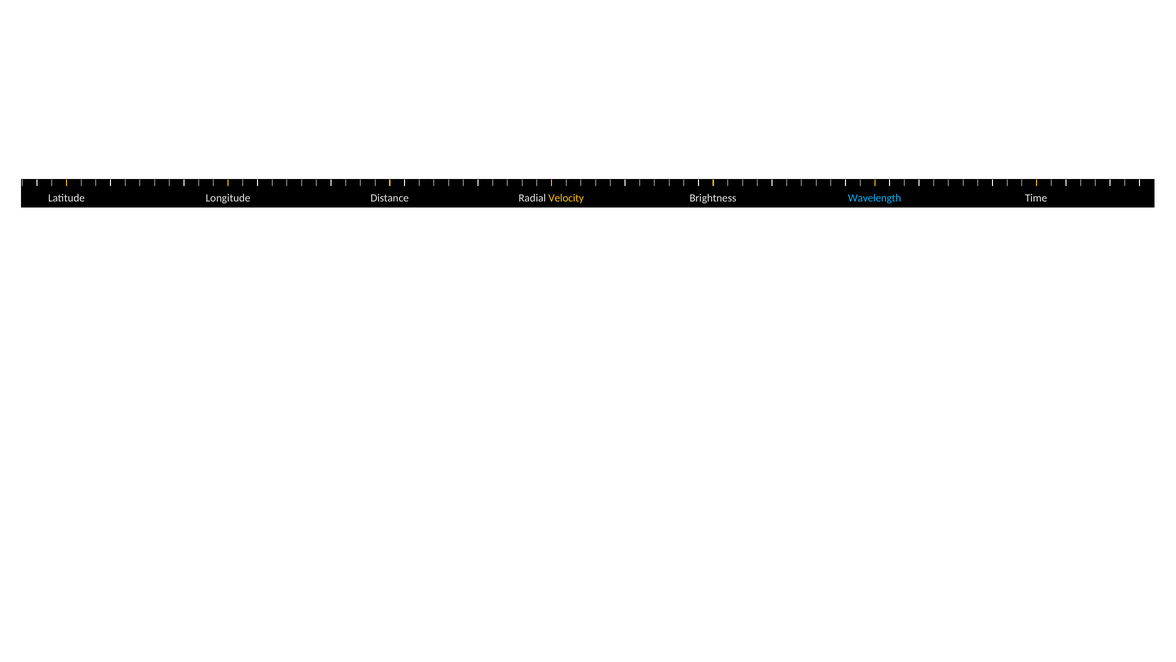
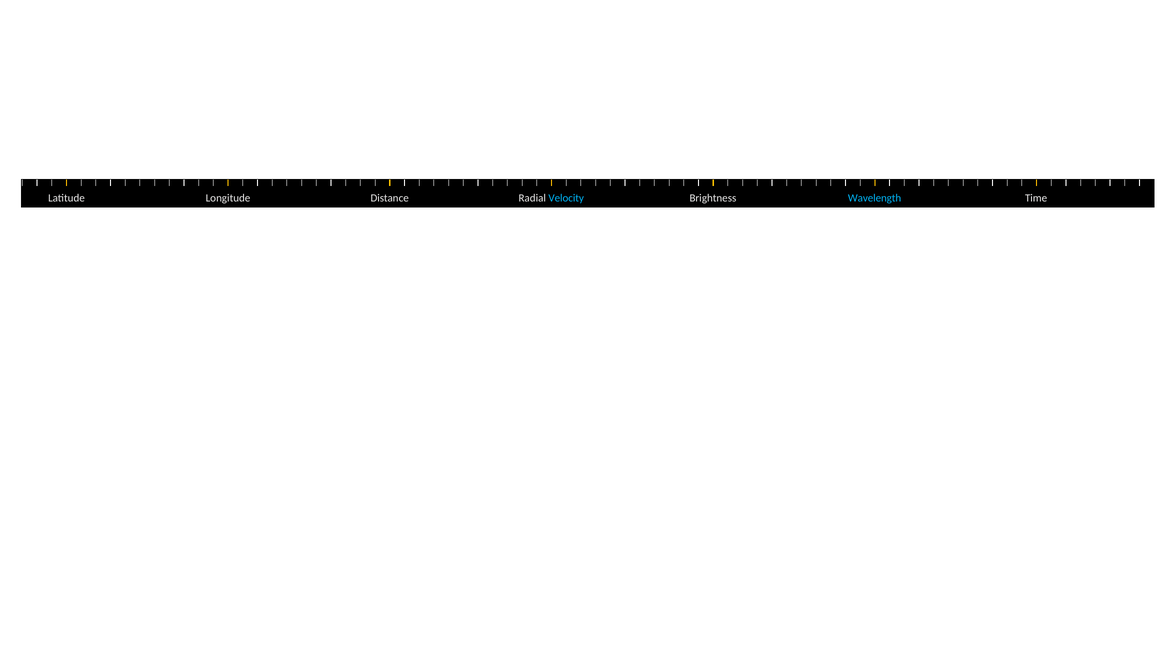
Velocity colour: yellow -> light blue (566, 198)
